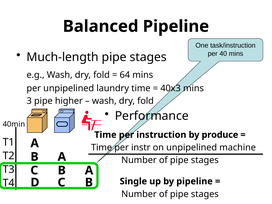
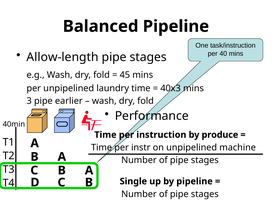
Much-length: Much-length -> Allow-length (63, 57)
64: 64 -> 45 (125, 75)
higher: higher -> earlier (69, 101)
